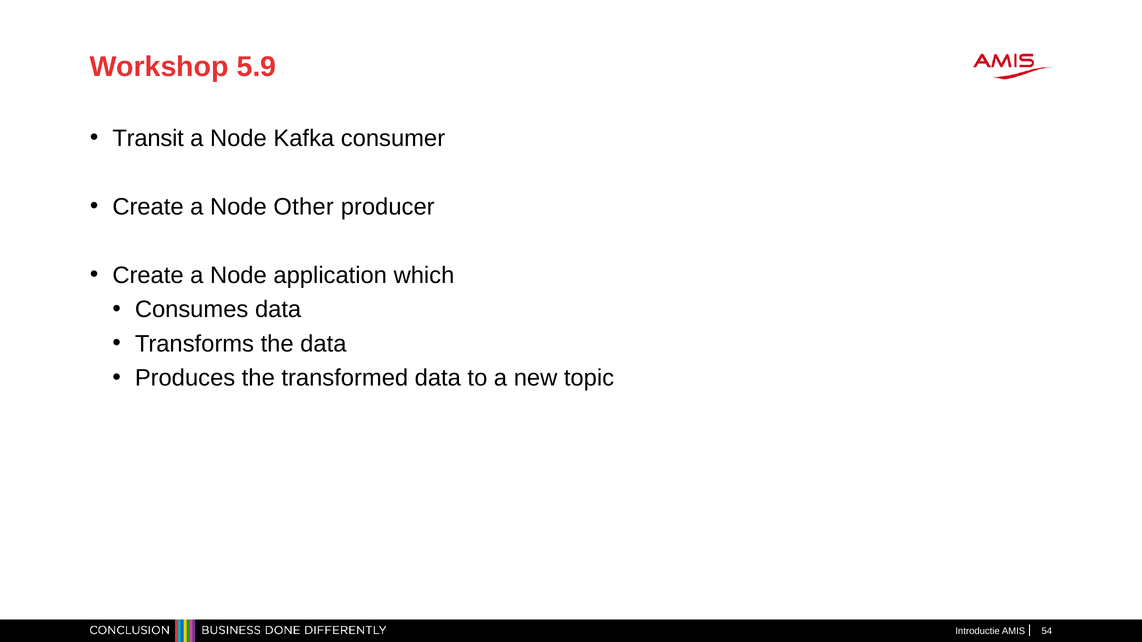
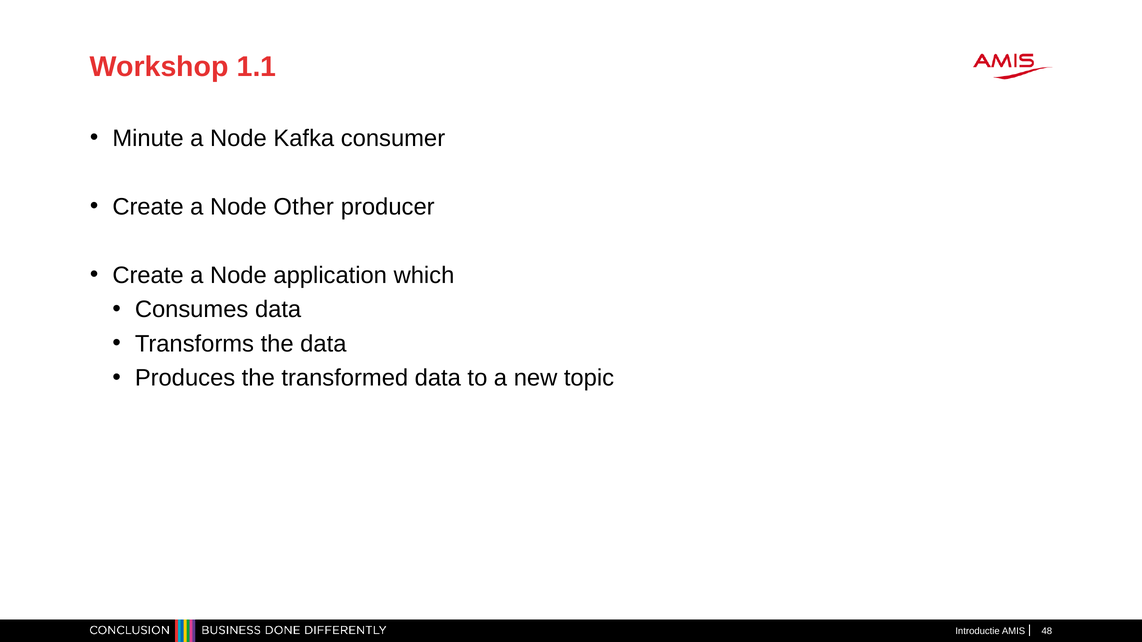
5.9: 5.9 -> 1.1 (257, 67)
Transit: Transit -> Minute (148, 139)
54: 54 -> 48 (1047, 631)
